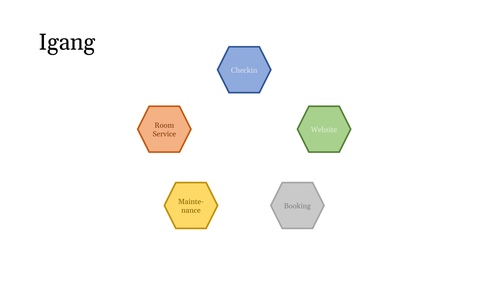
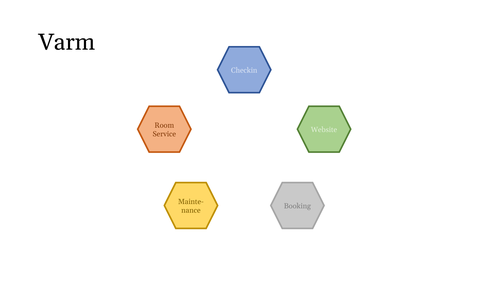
Igang: Igang -> Varm (67, 42)
